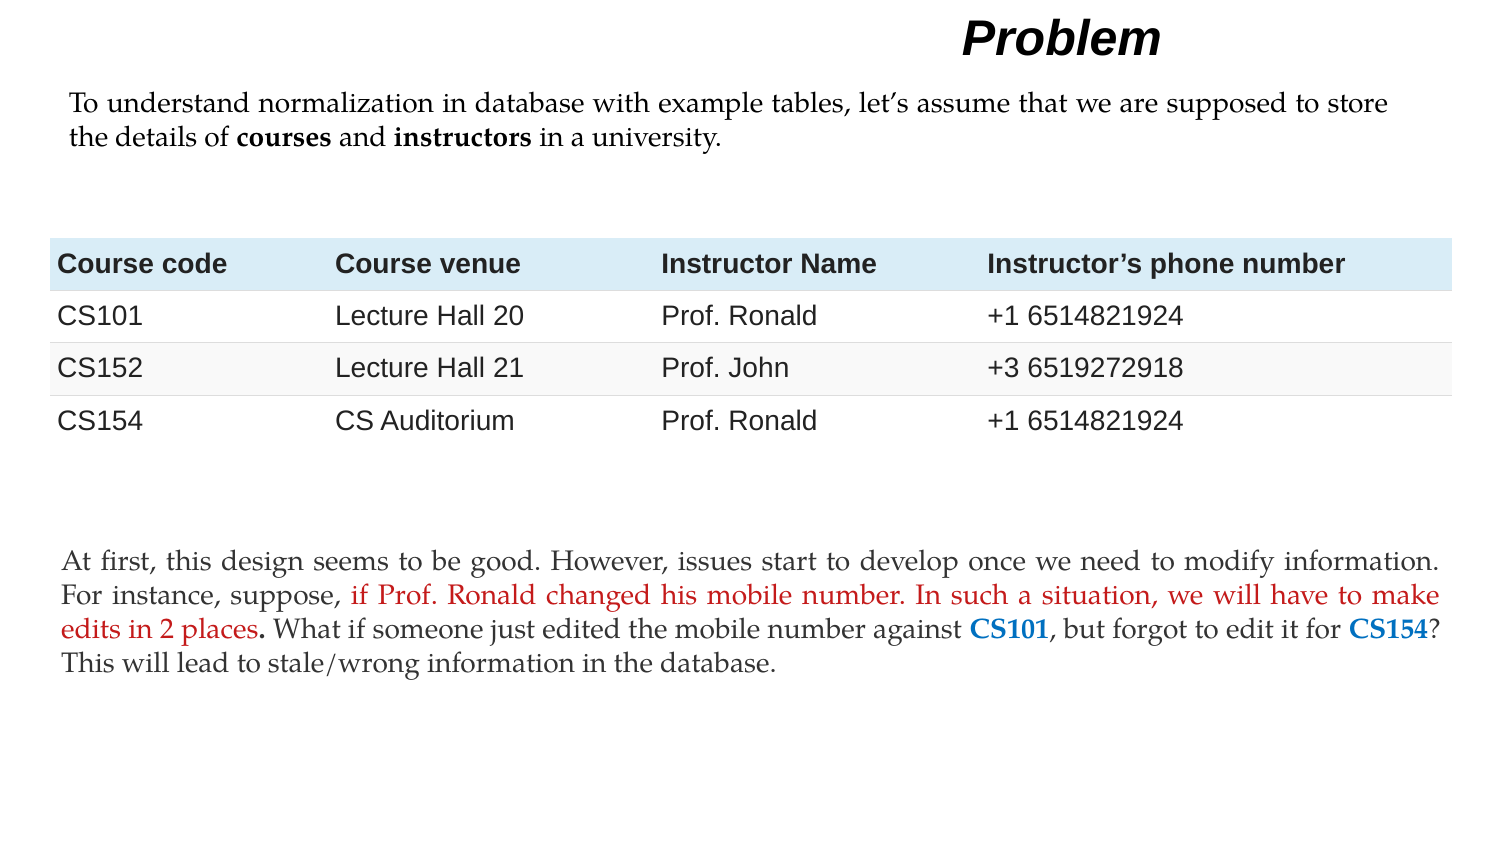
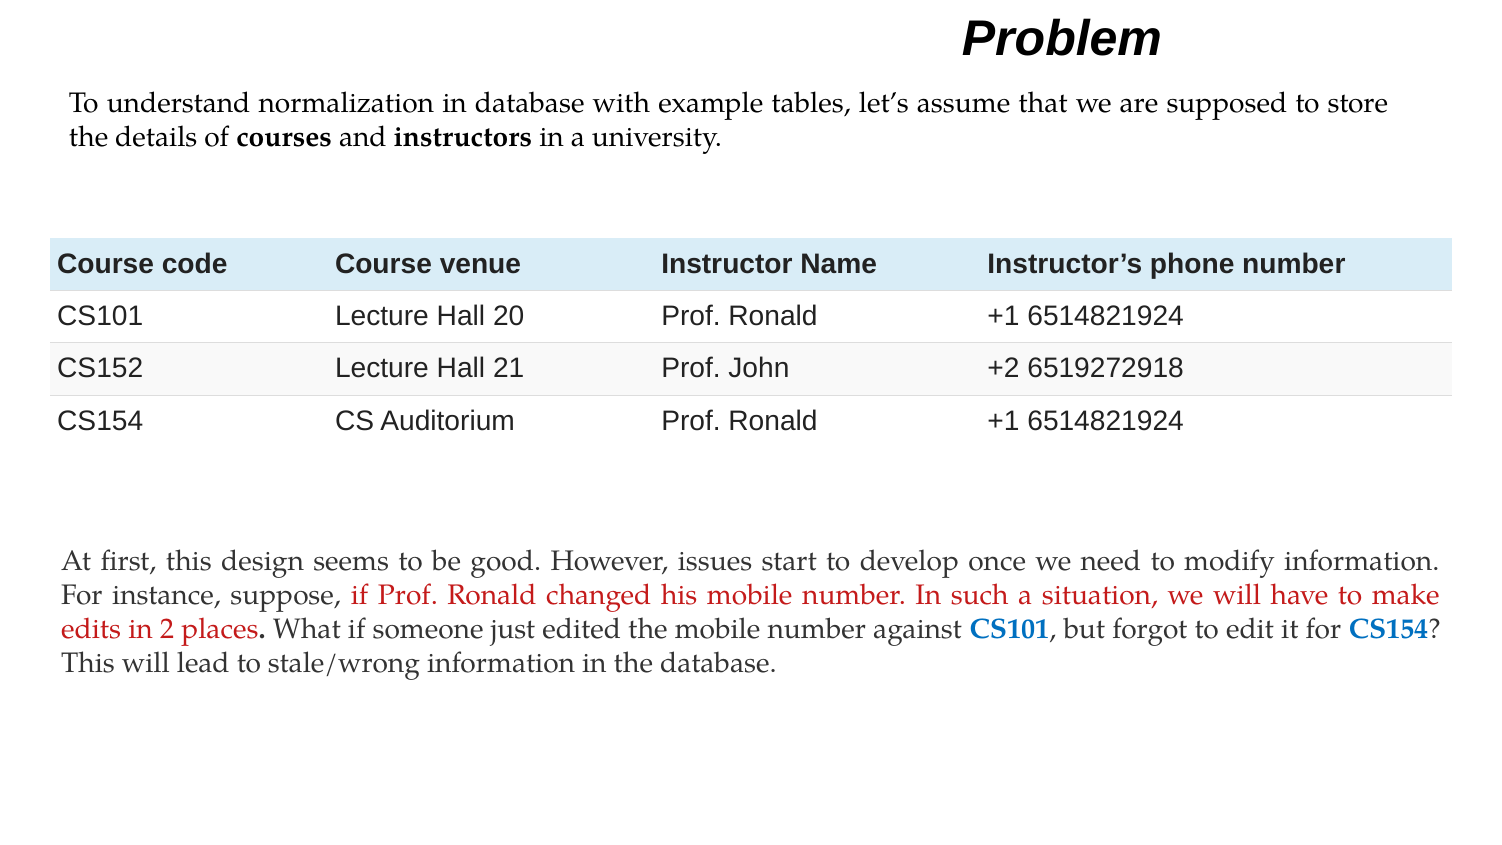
+3: +3 -> +2 (1004, 368)
